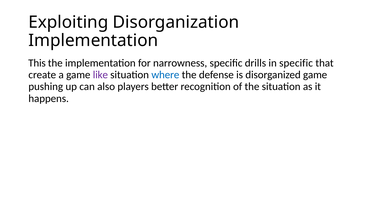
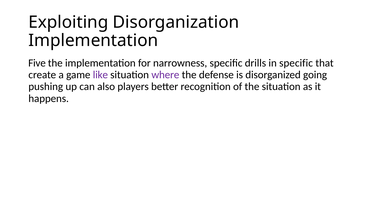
This: This -> Five (37, 63)
where colour: blue -> purple (165, 75)
disorganized game: game -> going (315, 75)
